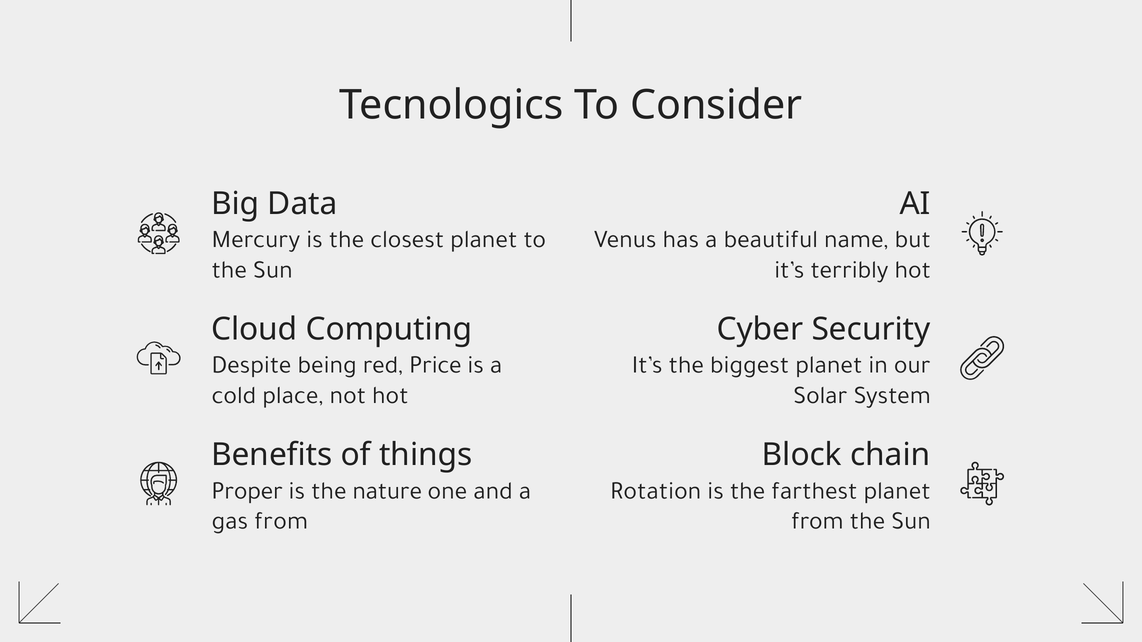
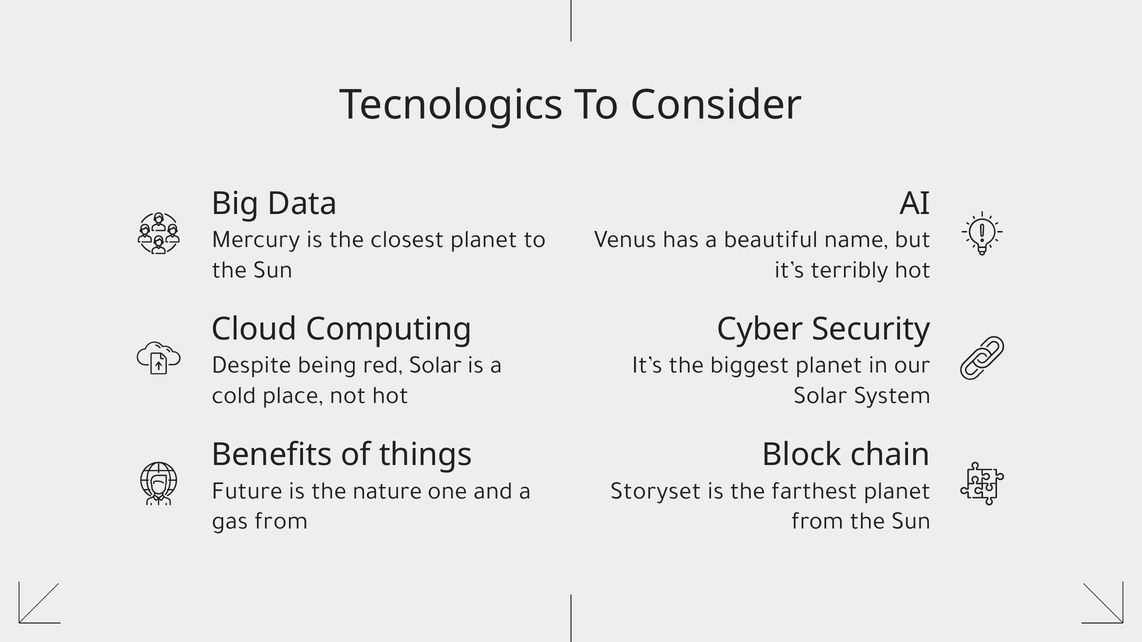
red Price: Price -> Solar (435, 365)
Proper: Proper -> Future (247, 490)
Rotation: Rotation -> Storyset (656, 490)
